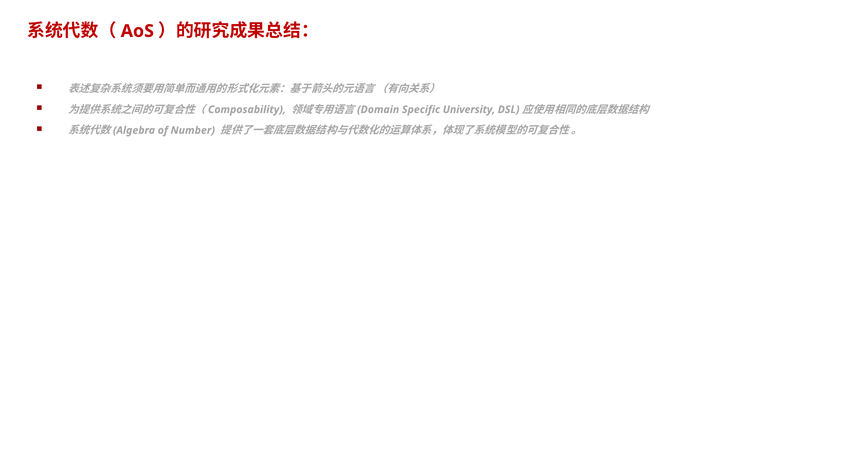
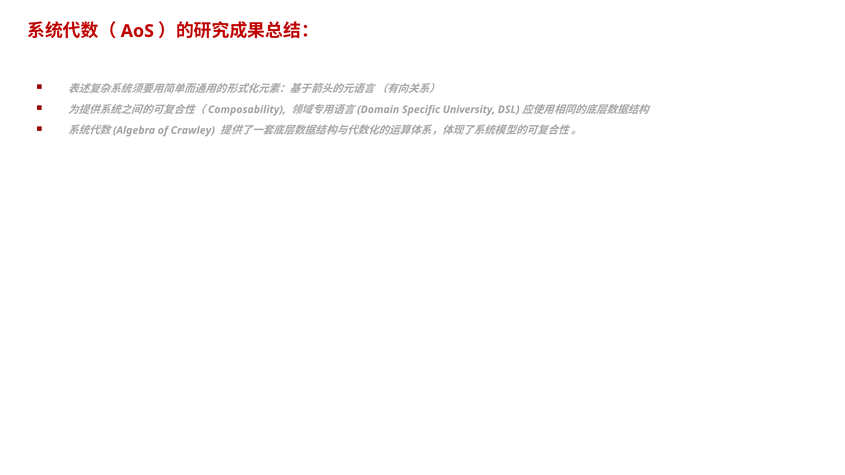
Number: Number -> Crawley (193, 130)
